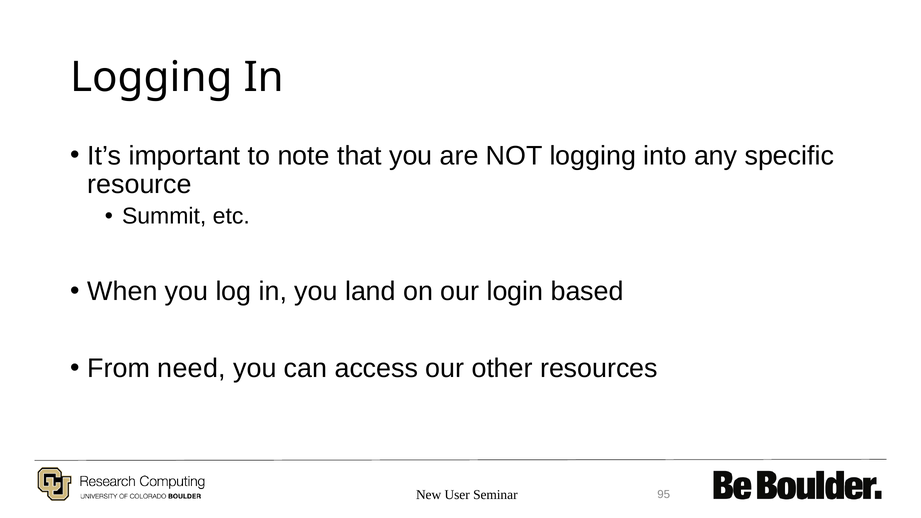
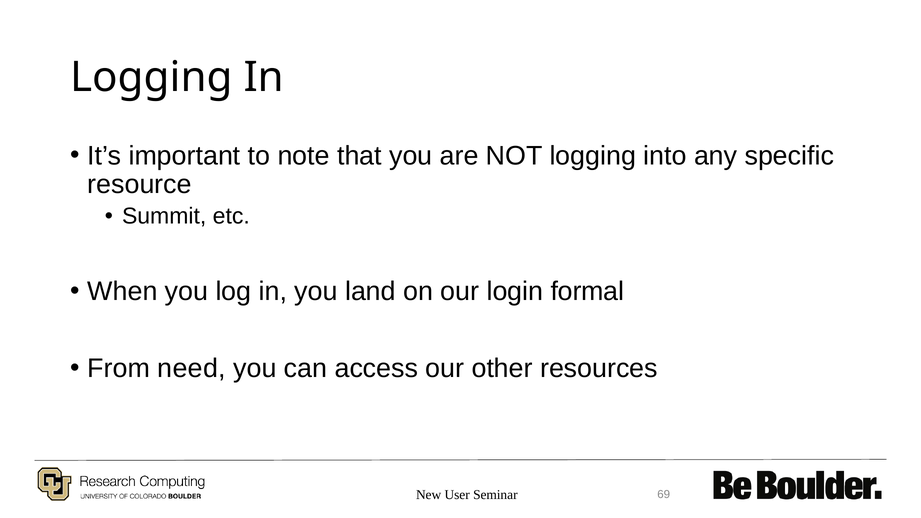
based: based -> formal (587, 291)
95: 95 -> 69 (664, 495)
